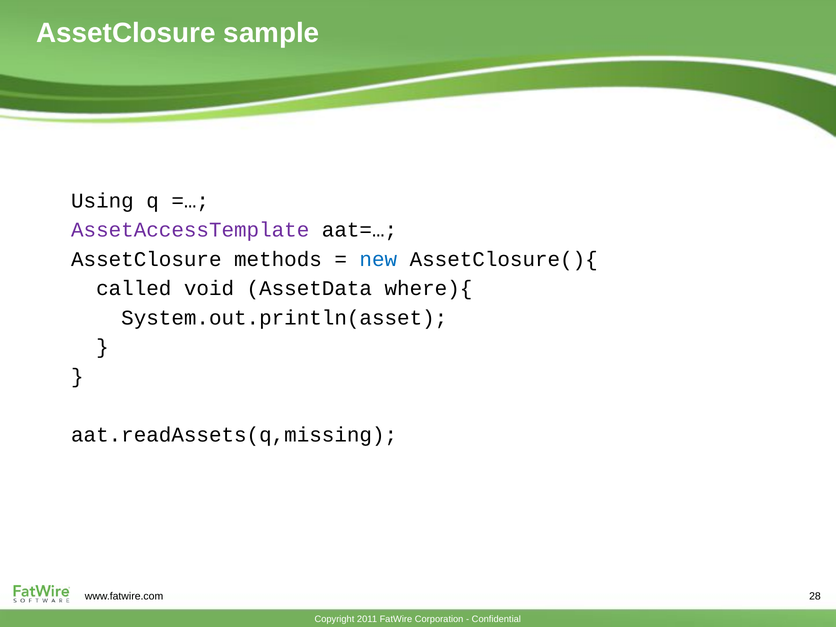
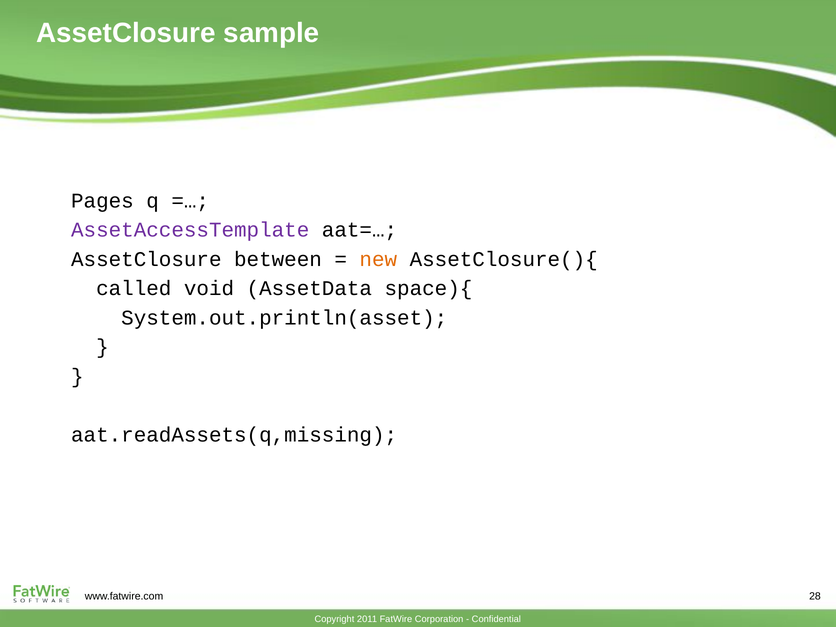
Using: Using -> Pages (102, 201)
methods: methods -> between (278, 259)
new colour: blue -> orange (378, 259)
where){: where){ -> space){ (428, 289)
